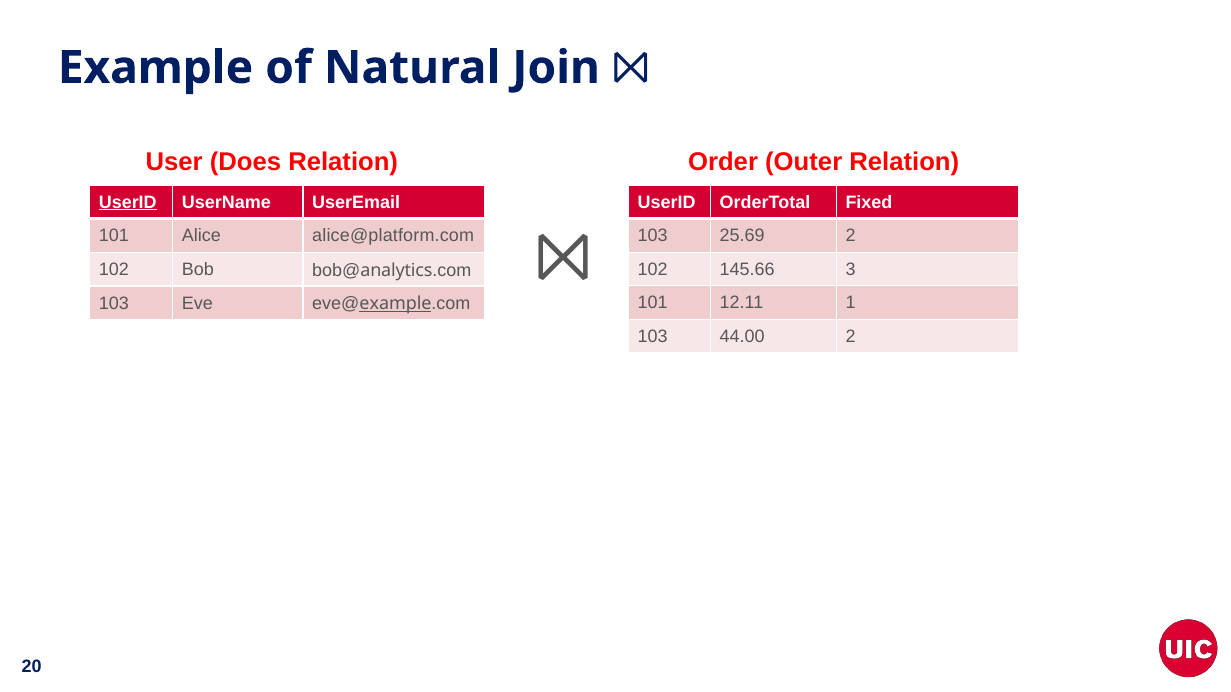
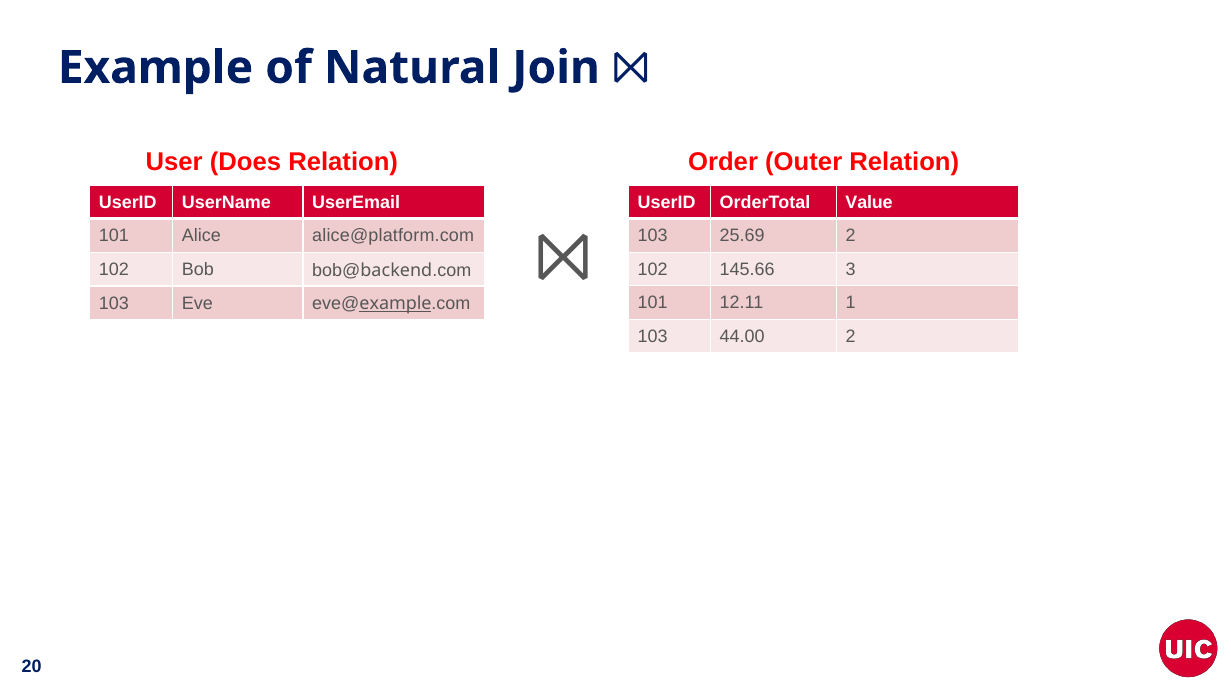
Fixed: Fixed -> Value (869, 202)
UserID underline: present -> none (128, 202)
analytics: analytics -> backend (396, 270)
